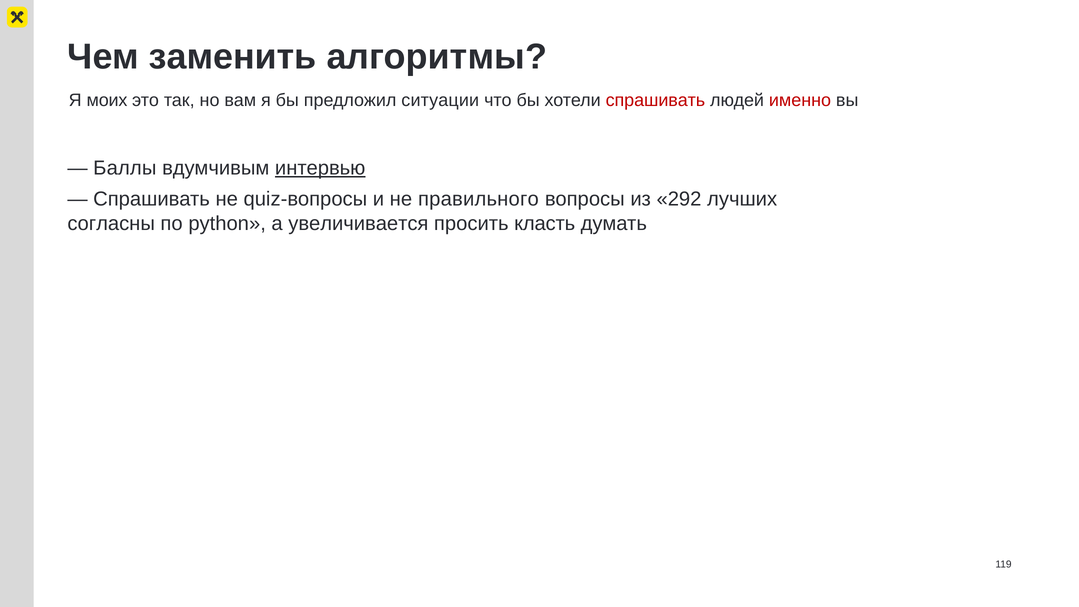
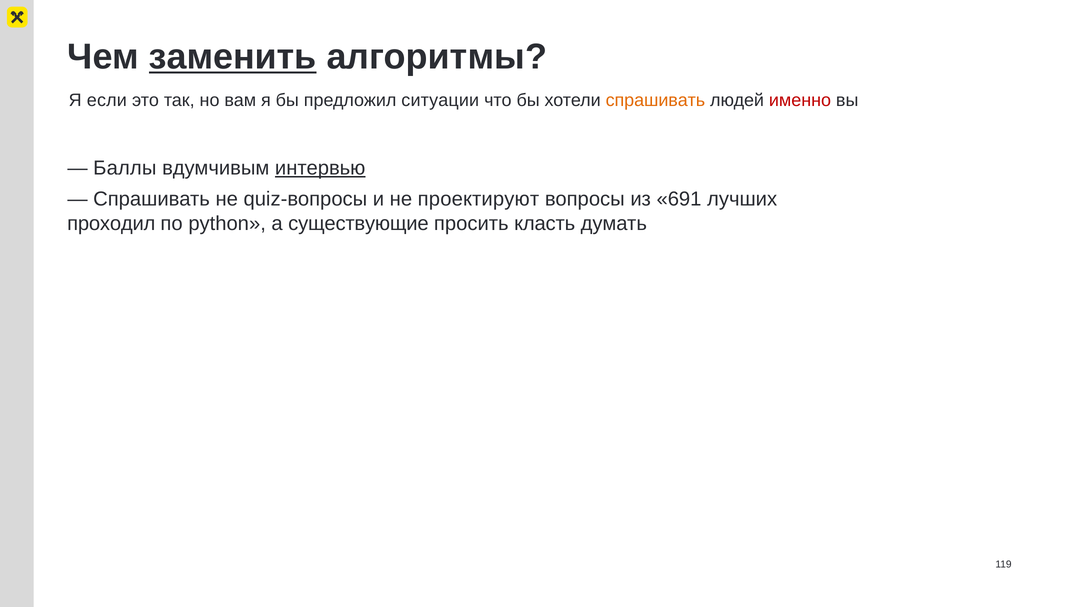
заменить underline: none -> present (233, 57)
моих: моих -> если (107, 100)
спрашивать colour: red -> orange (655, 100)
правильного: правильного -> проектируют (478, 199)
292: 292 -> 691 (679, 199)
согласны: согласны -> проходил (111, 223)
увеличивается: увеличивается -> существующие (358, 223)
